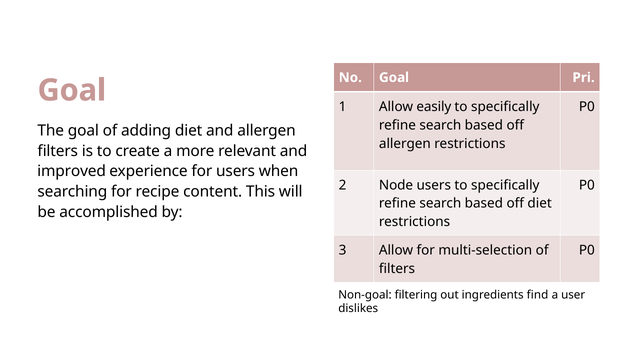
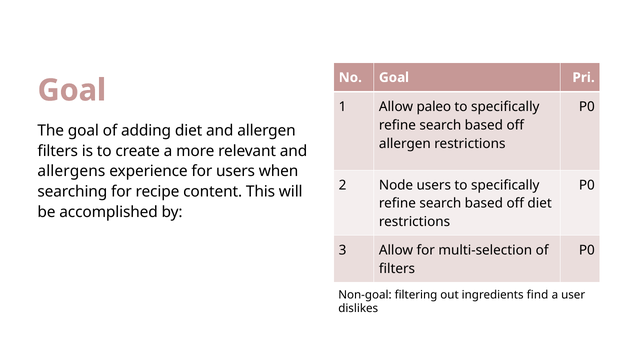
easily: easily -> paleo (434, 107)
improved: improved -> allergens (71, 171)
